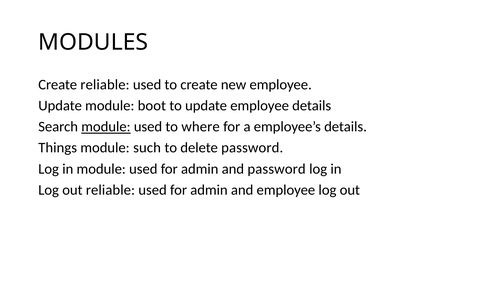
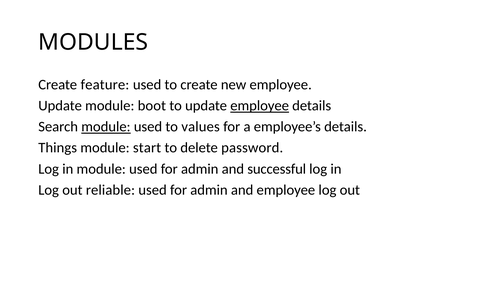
Create reliable: reliable -> feature (105, 85)
employee underline: none -> present (260, 106)
where: where -> values (201, 127)
such: such -> start (147, 148)
and password: password -> successful (277, 169)
